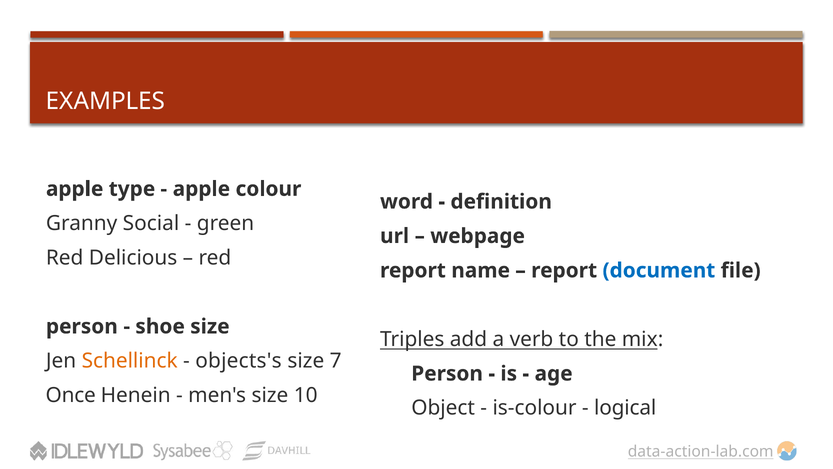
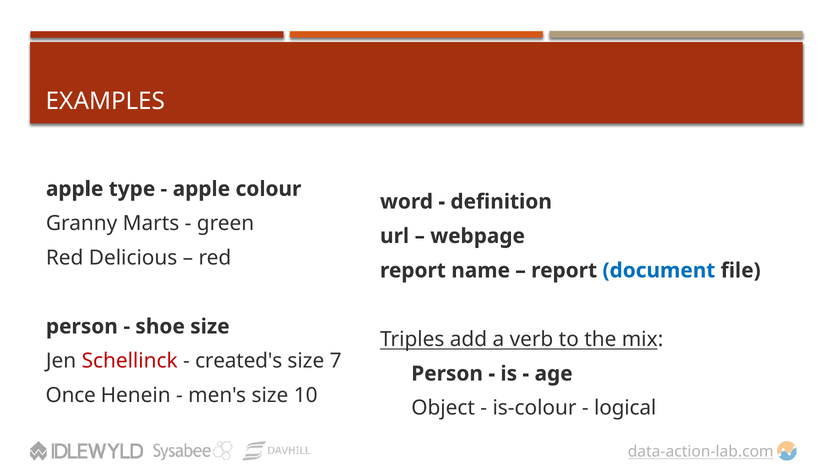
Social: Social -> Marts (151, 223)
Schellinck colour: orange -> red (130, 361)
objects's: objects's -> created's (239, 361)
